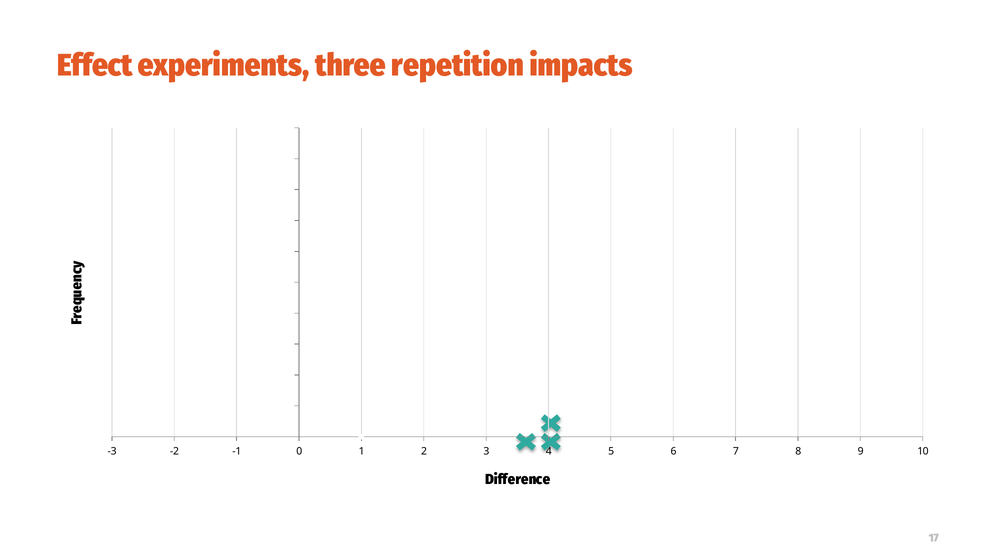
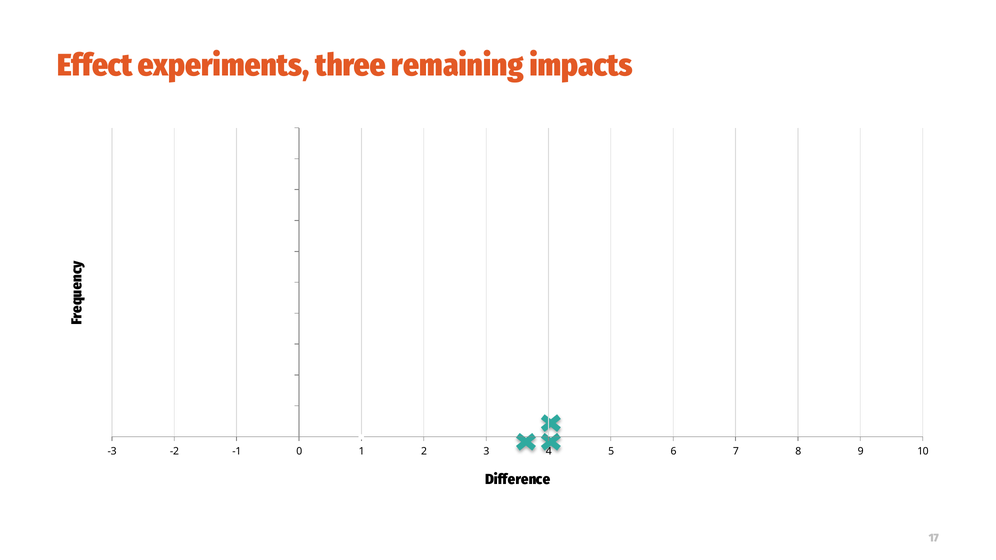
repetition: repetition -> remaining (458, 65)
